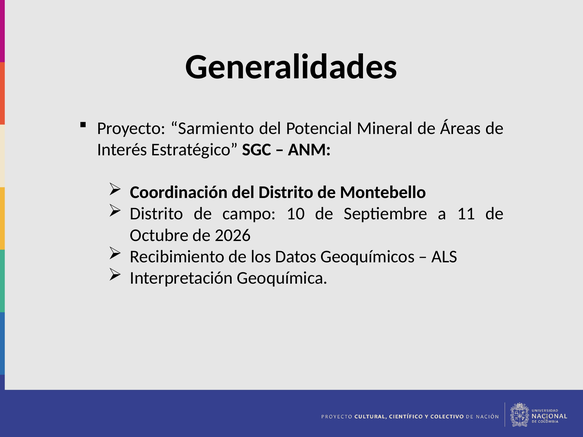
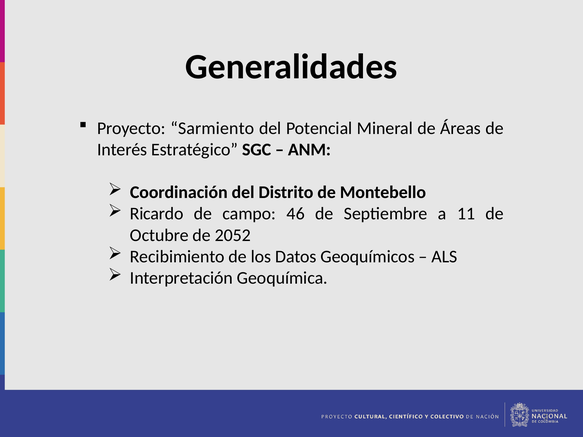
Distrito: Distrito -> Ricardo (157, 214)
10: 10 -> 46 (296, 214)
2026: 2026 -> 2052 (233, 235)
